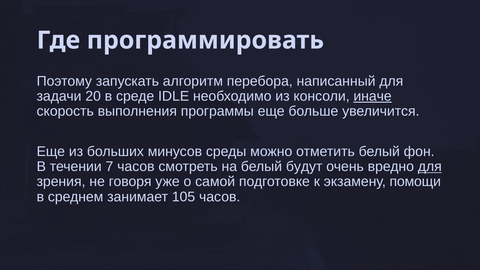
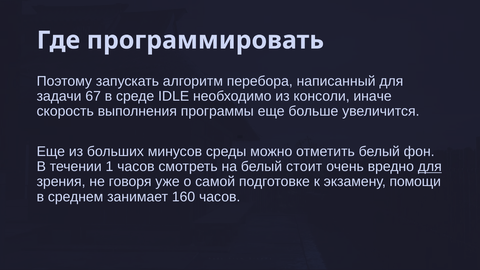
20: 20 -> 67 (93, 96)
иначе underline: present -> none (373, 96)
7: 7 -> 1 (109, 167)
будут: будут -> стоит (304, 167)
105: 105 -> 160 (184, 197)
